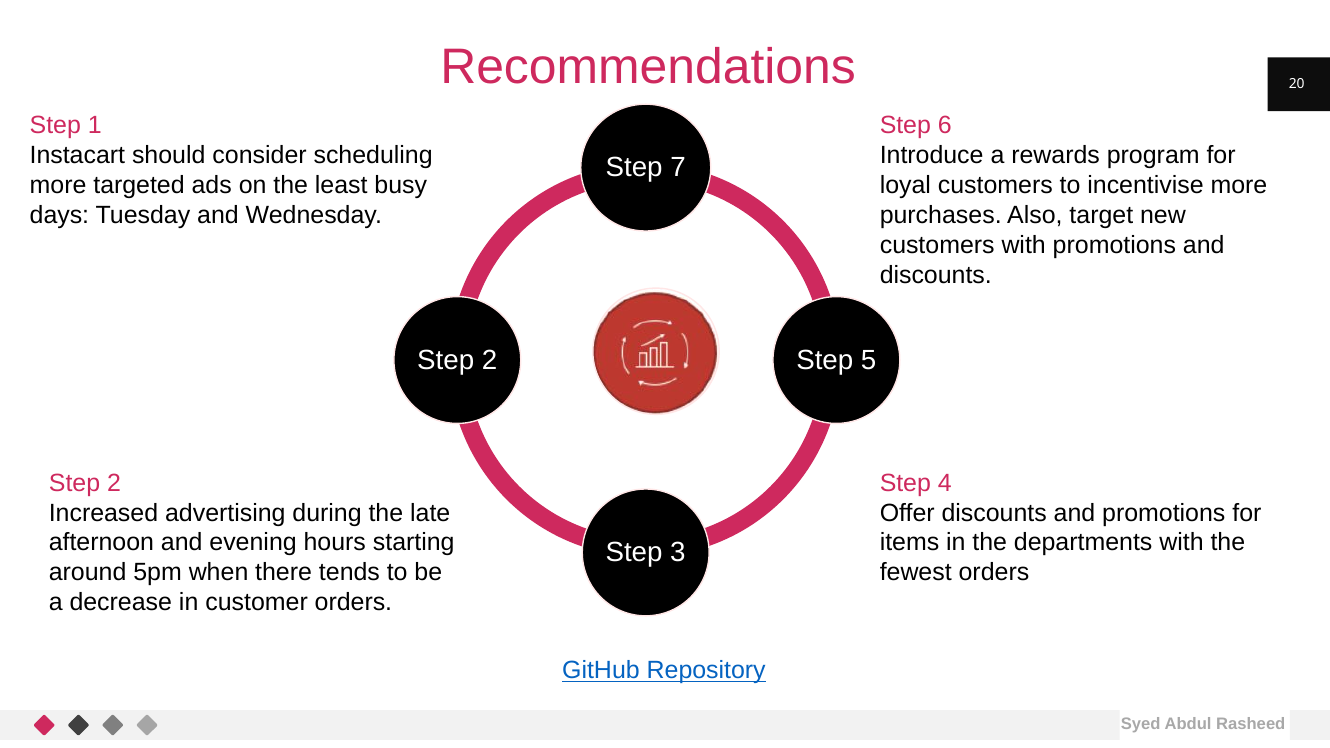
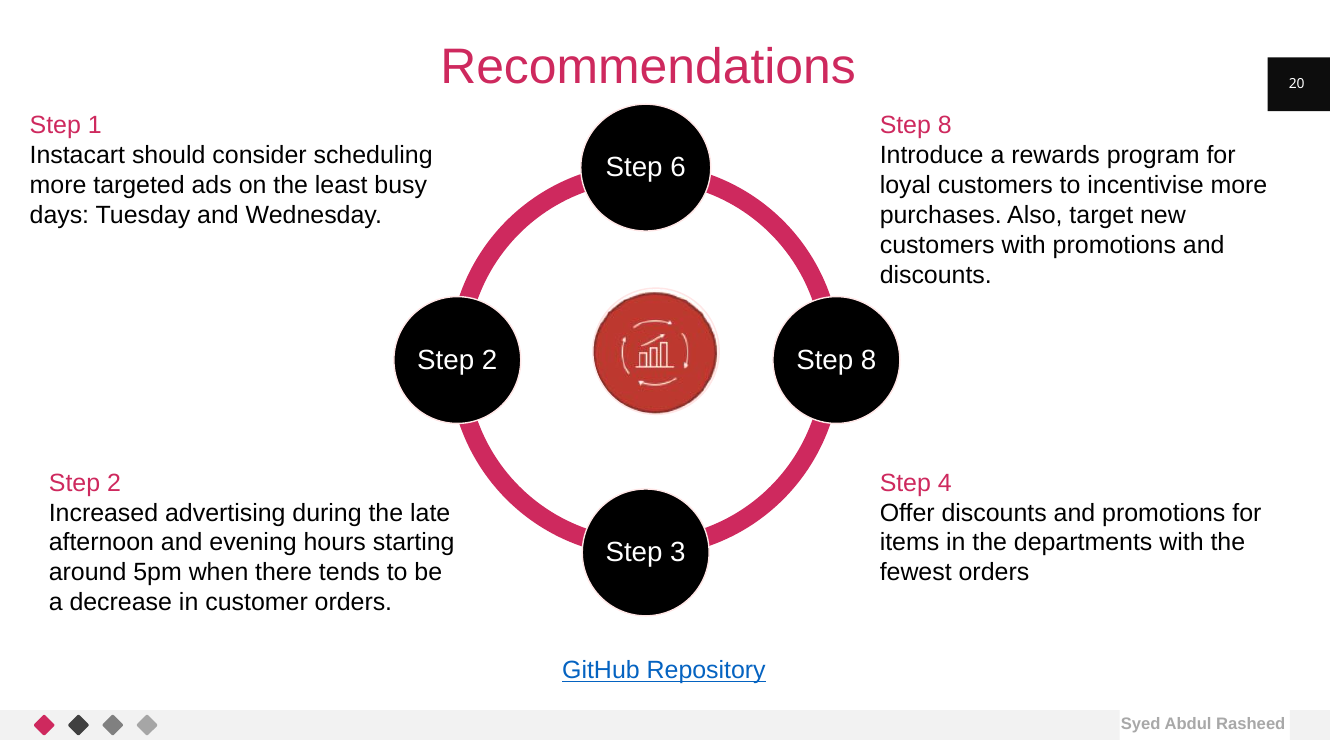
6: 6 -> 8 (945, 126)
7: 7 -> 6 (678, 167)
5: 5 -> 8 (869, 360)
